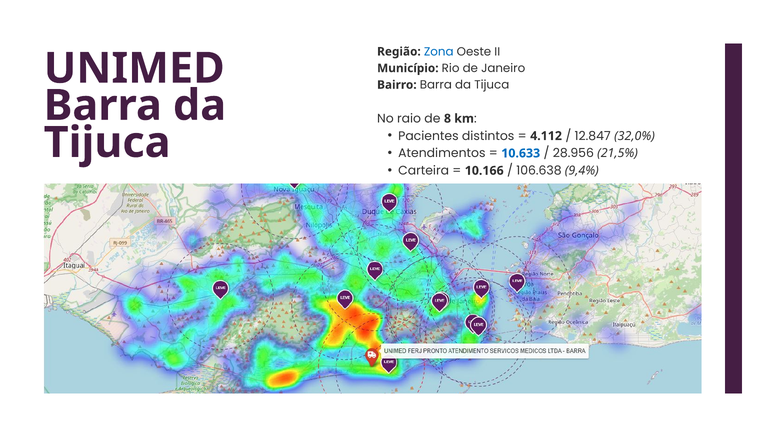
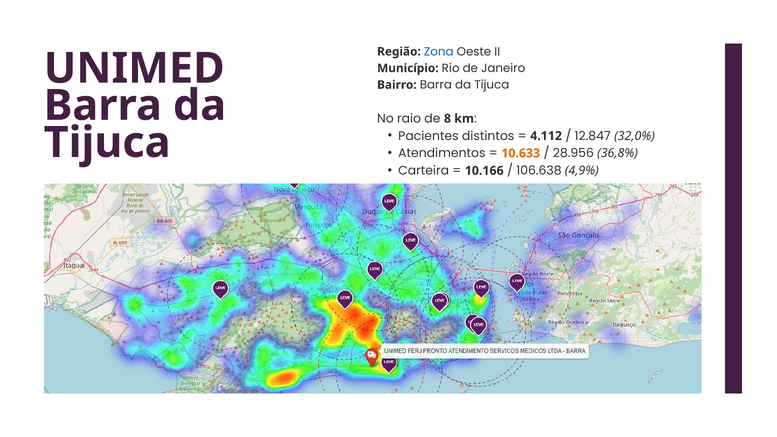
10.633 colour: blue -> orange (521, 153)
21,5%: 21,5% -> 36,8% (618, 153)
9,4%: 9,4% -> 4,9% (582, 171)
